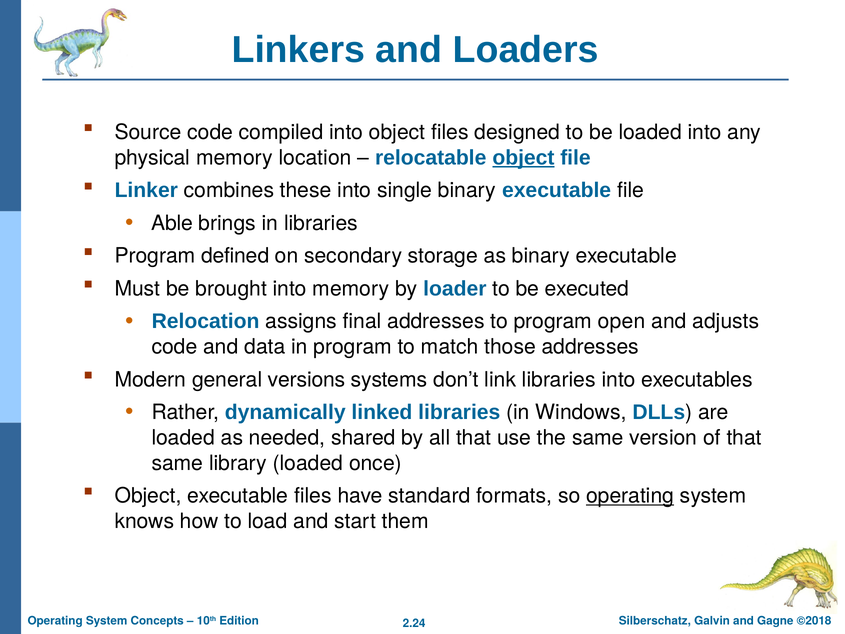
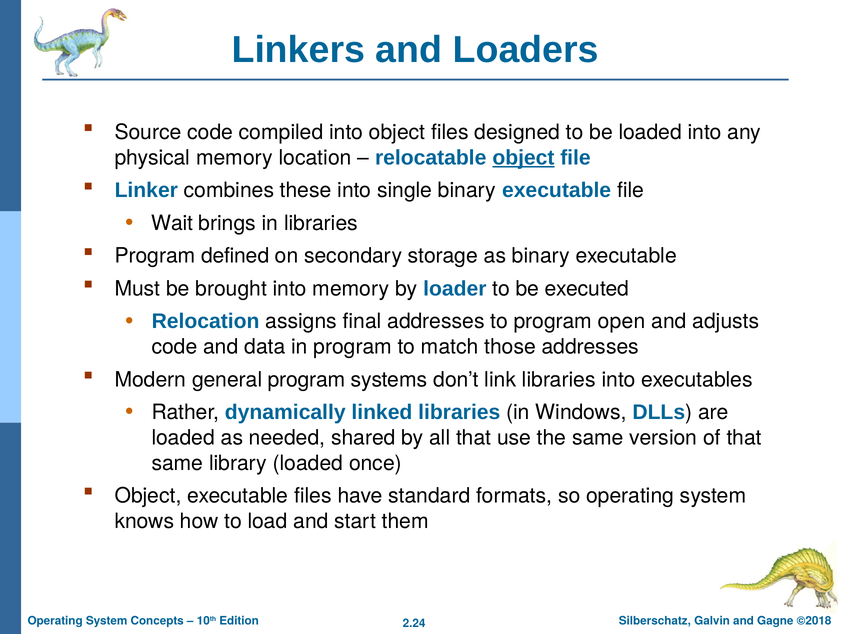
Able: Able -> Wait (172, 223)
general versions: versions -> program (307, 379)
operating underline: present -> none (630, 496)
